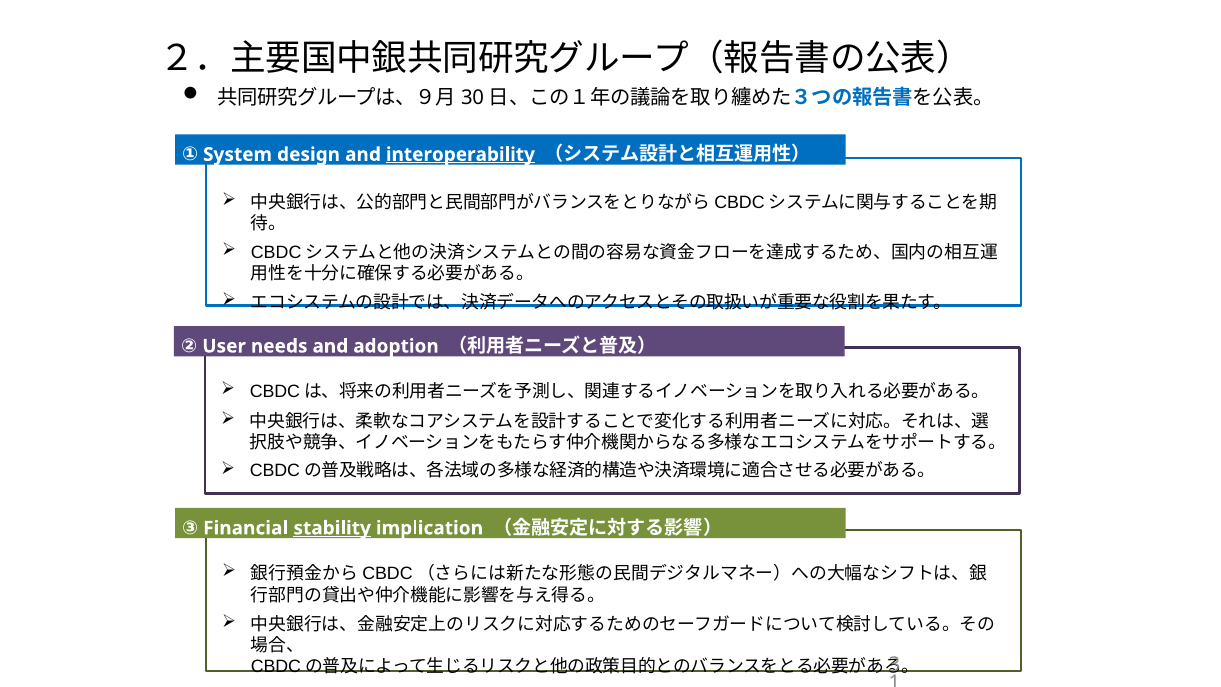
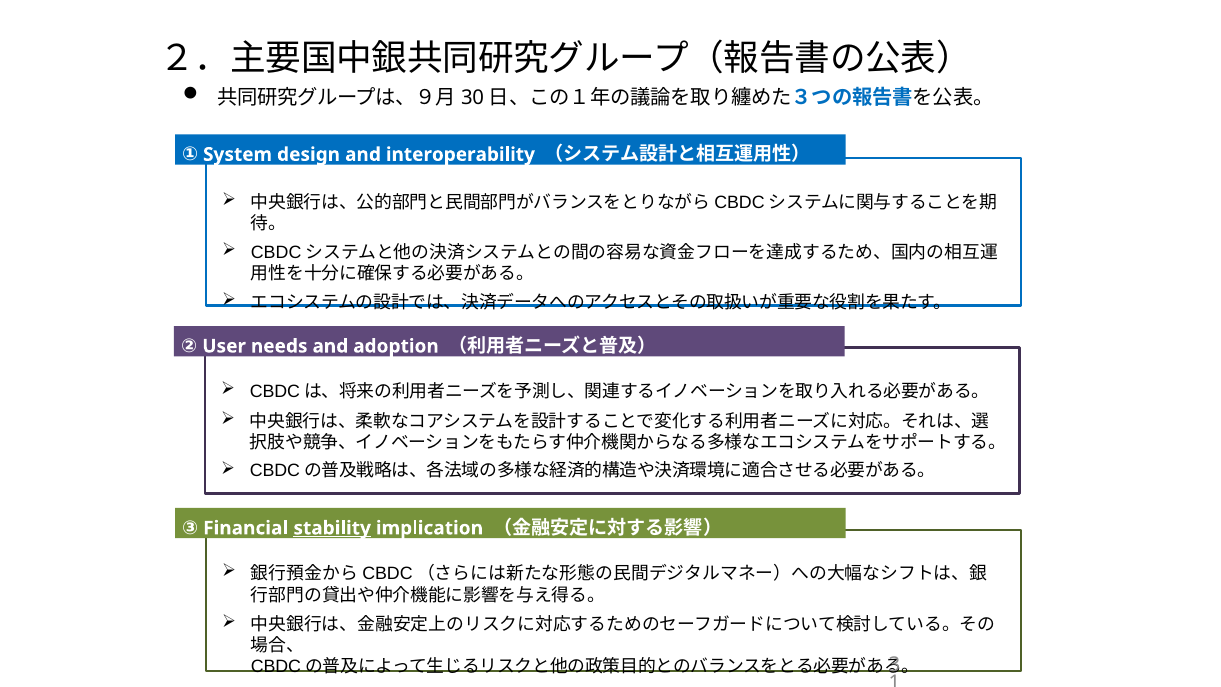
interoperability underline: present -> none (460, 154)
